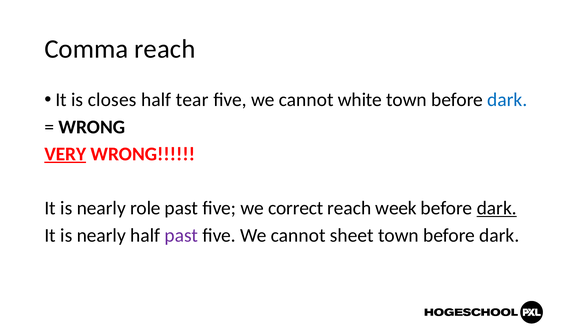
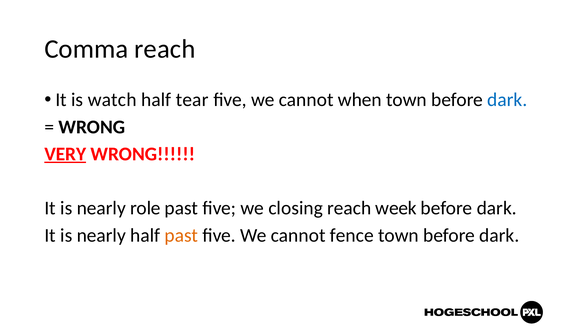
closes: closes -> watch (112, 100)
white: white -> when (360, 100)
correct: correct -> closing (296, 208)
dark underline: present -> none (497, 208)
past colour: purple -> orange (181, 235)
sheet: sheet -> fence (352, 235)
